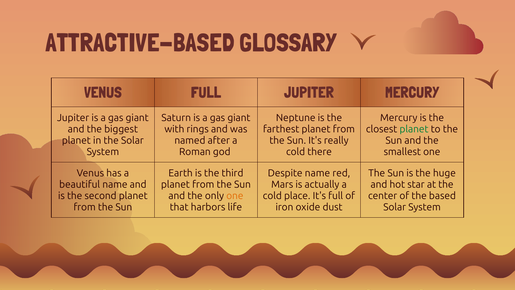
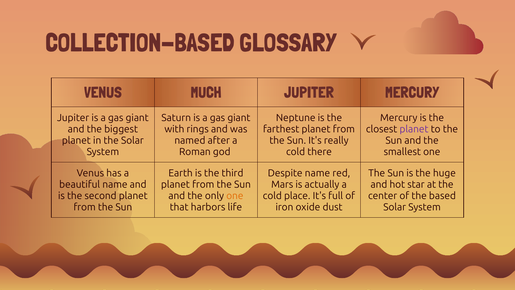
ATTRACTIVE-BASED: ATTRACTIVE-BASED -> COLLECTION-BASED (140, 43)
VENUS FULL: FULL -> MUCH (206, 93)
planet colour: green -> purple (414, 129)
